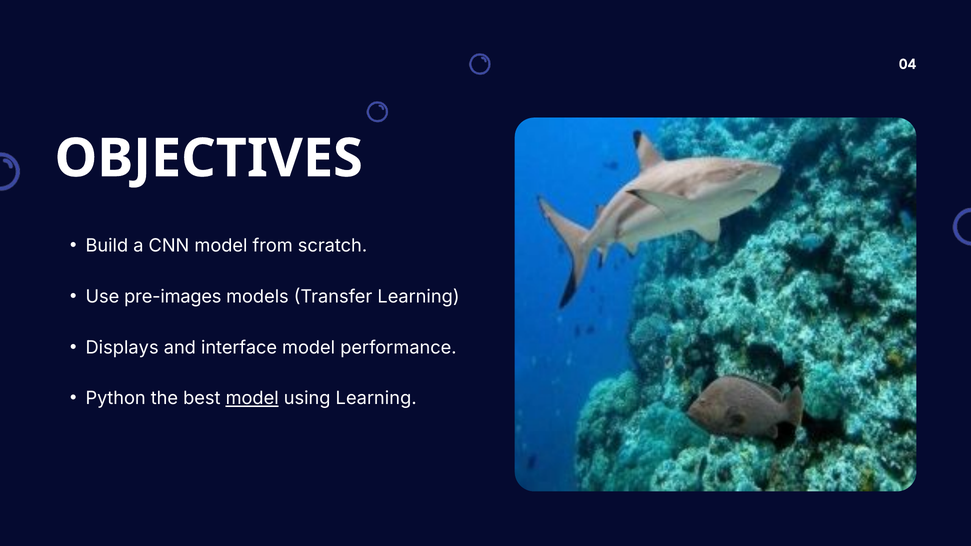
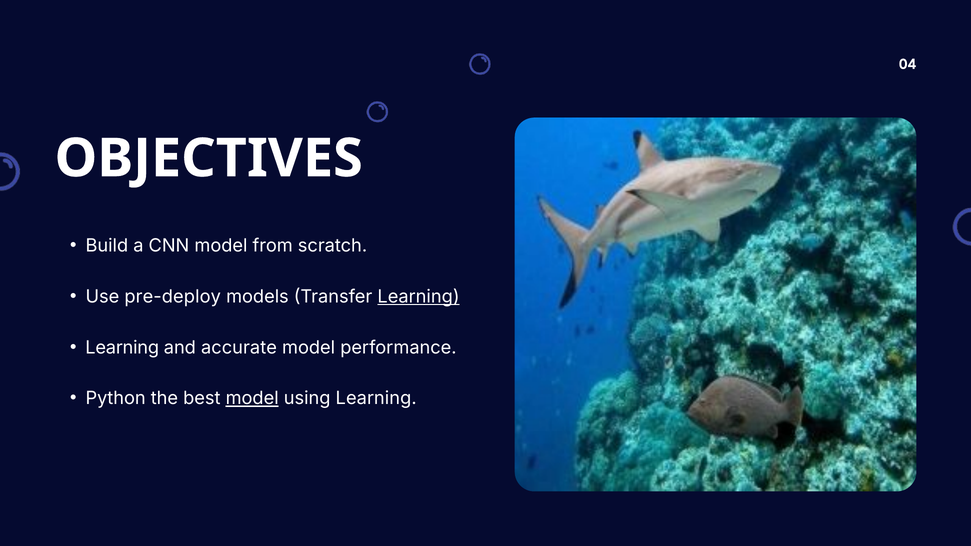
pre-images: pre-images -> pre-deploy (173, 297)
Learning underline: none -> present (418, 297)
Displays: Displays -> Learning (122, 348)
interface: interface -> accurate (239, 348)
